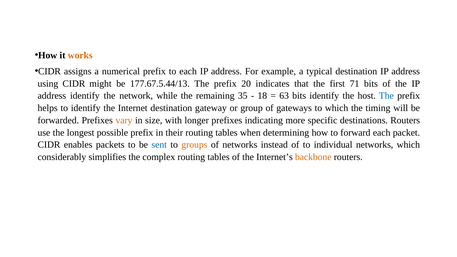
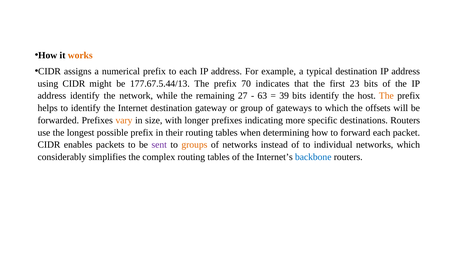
20: 20 -> 70 (246, 84)
71: 71 -> 23 (355, 84)
35: 35 -> 27 (243, 96)
18: 18 -> 63 (262, 96)
63: 63 -> 39 (284, 96)
The colour: blue -> orange (386, 96)
timing: timing -> offsets (378, 108)
sent colour: blue -> purple (159, 145)
backbone colour: orange -> blue (313, 157)
